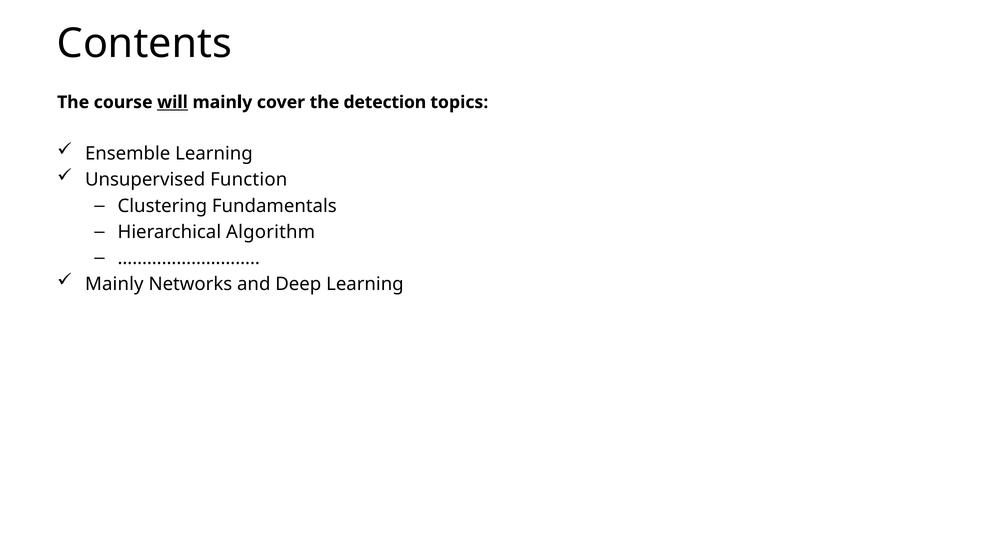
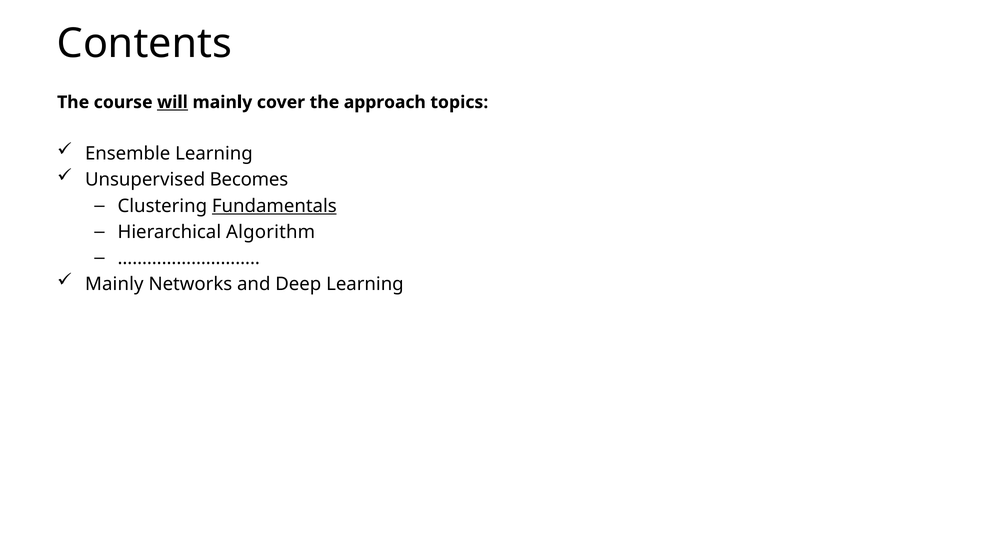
detection: detection -> approach (385, 102)
Function: Function -> Becomes (249, 180)
Fundamentals underline: none -> present (274, 206)
